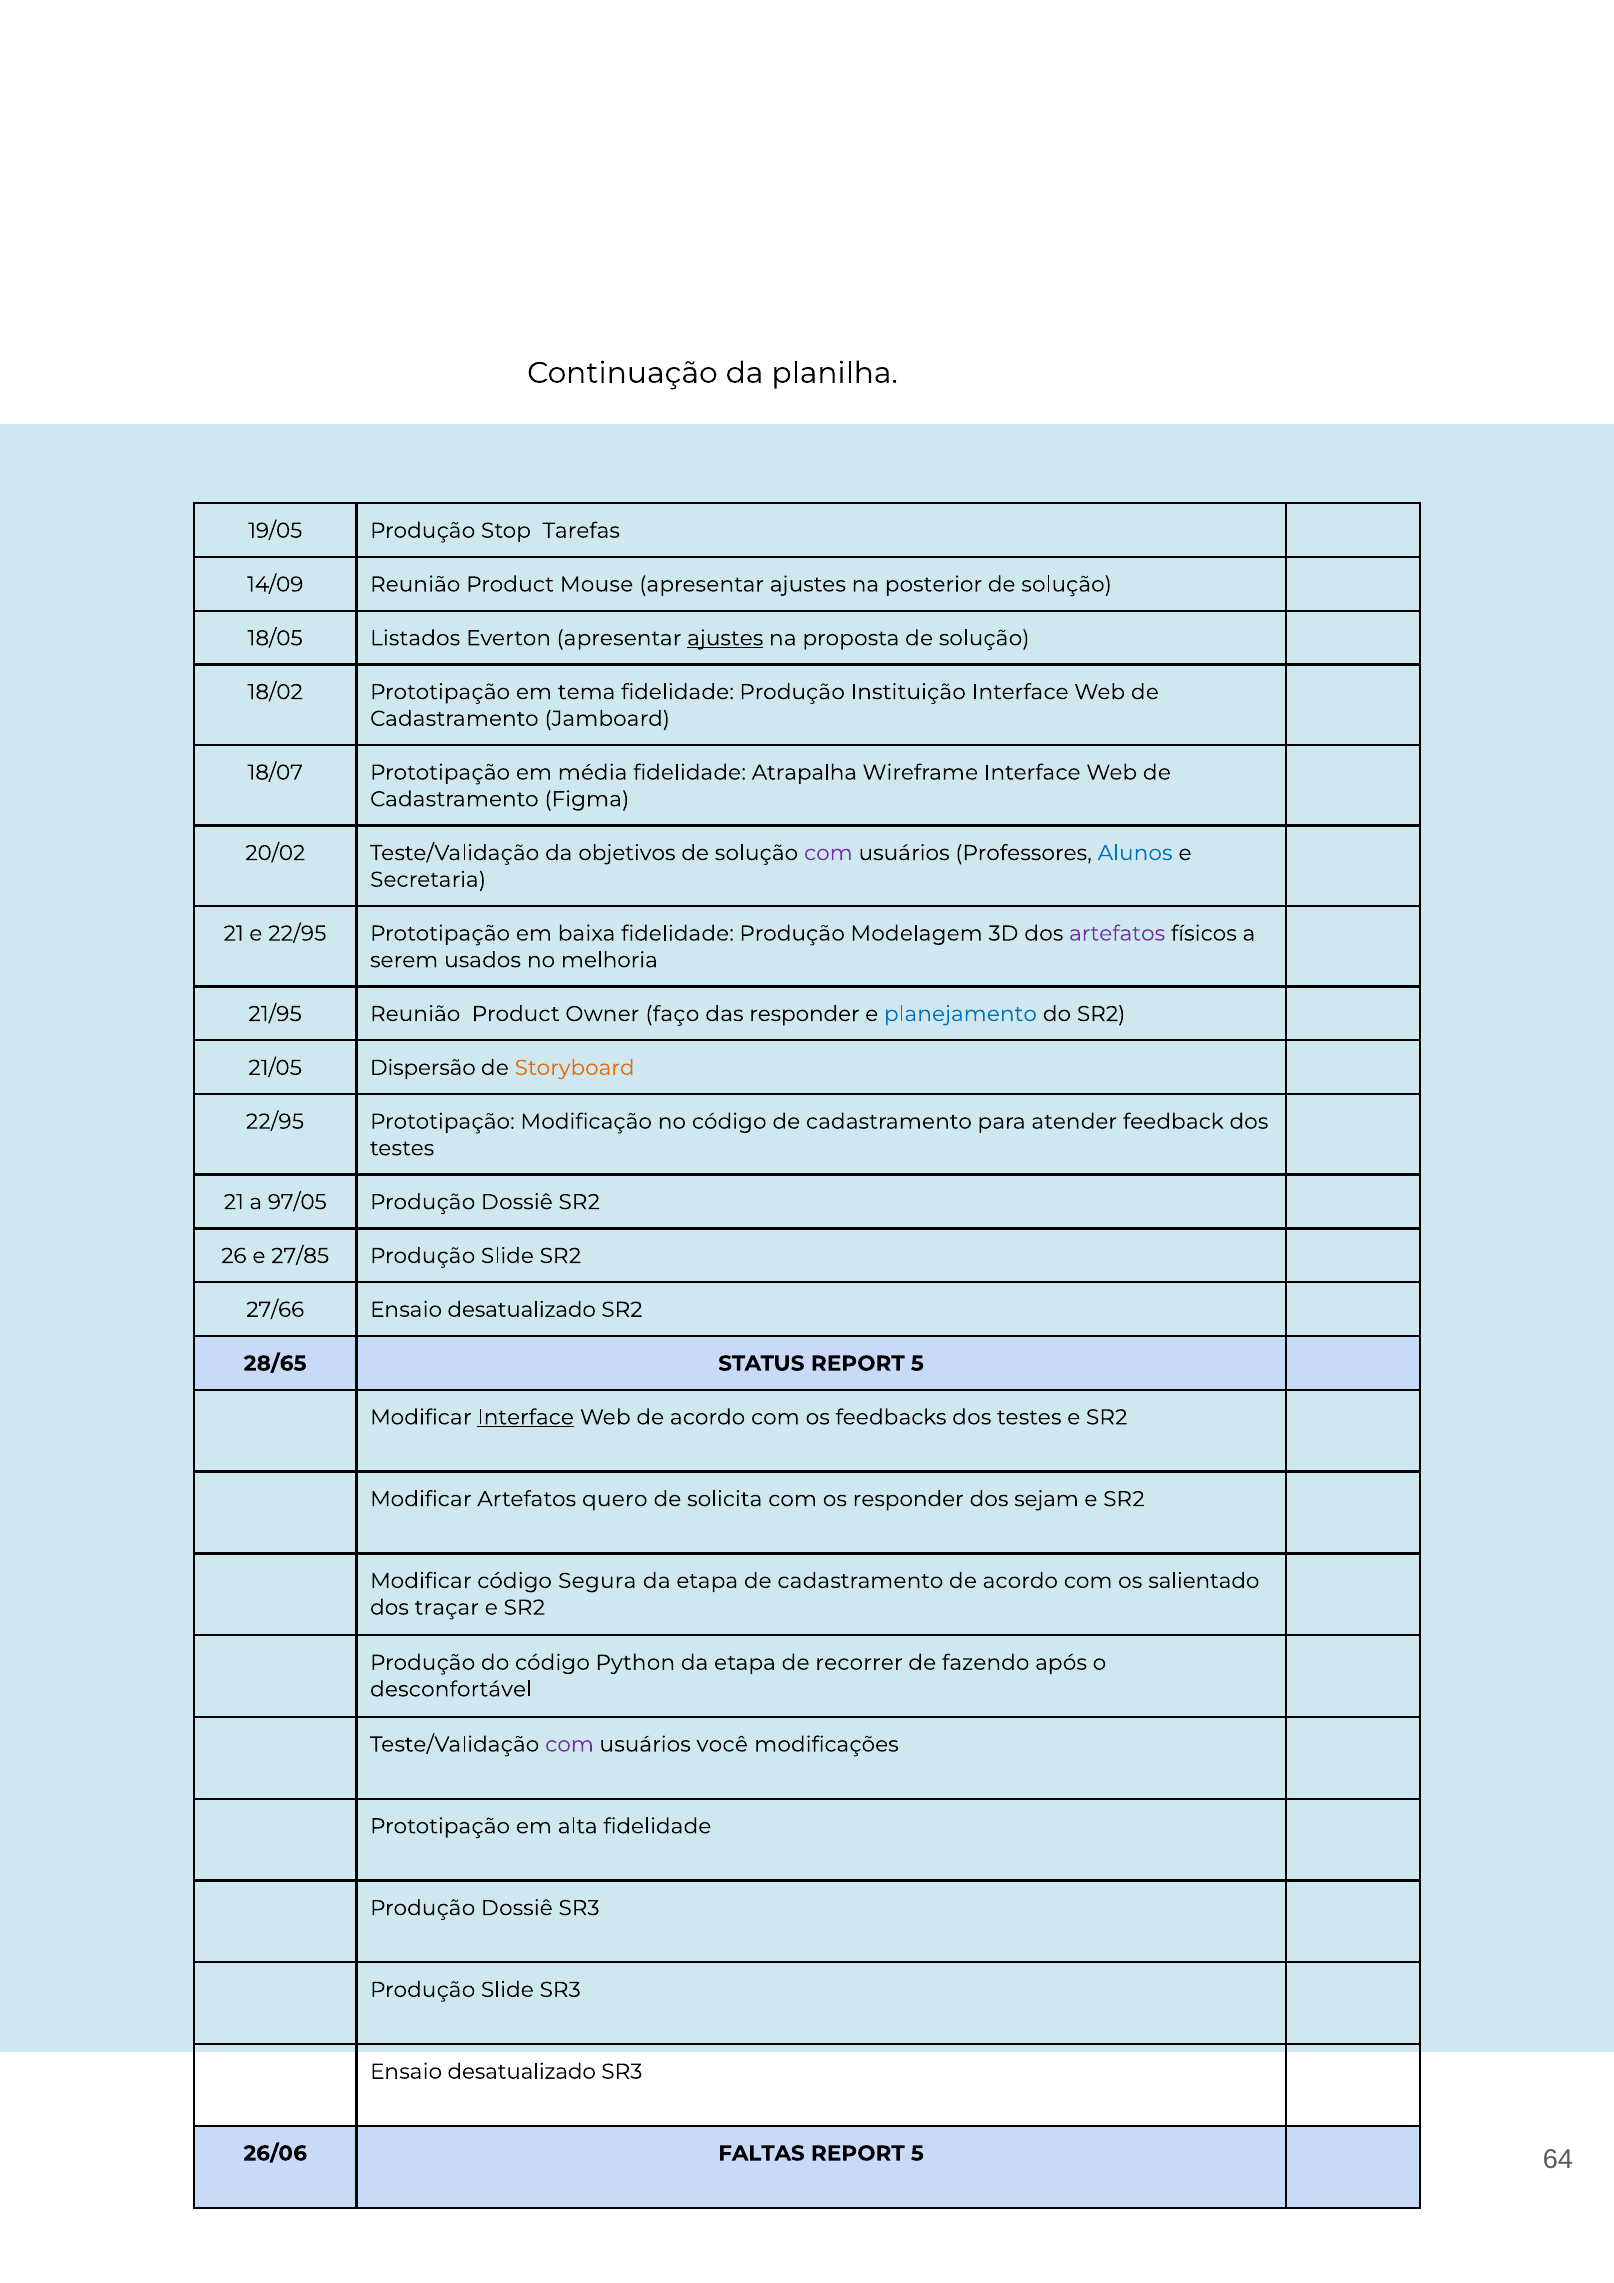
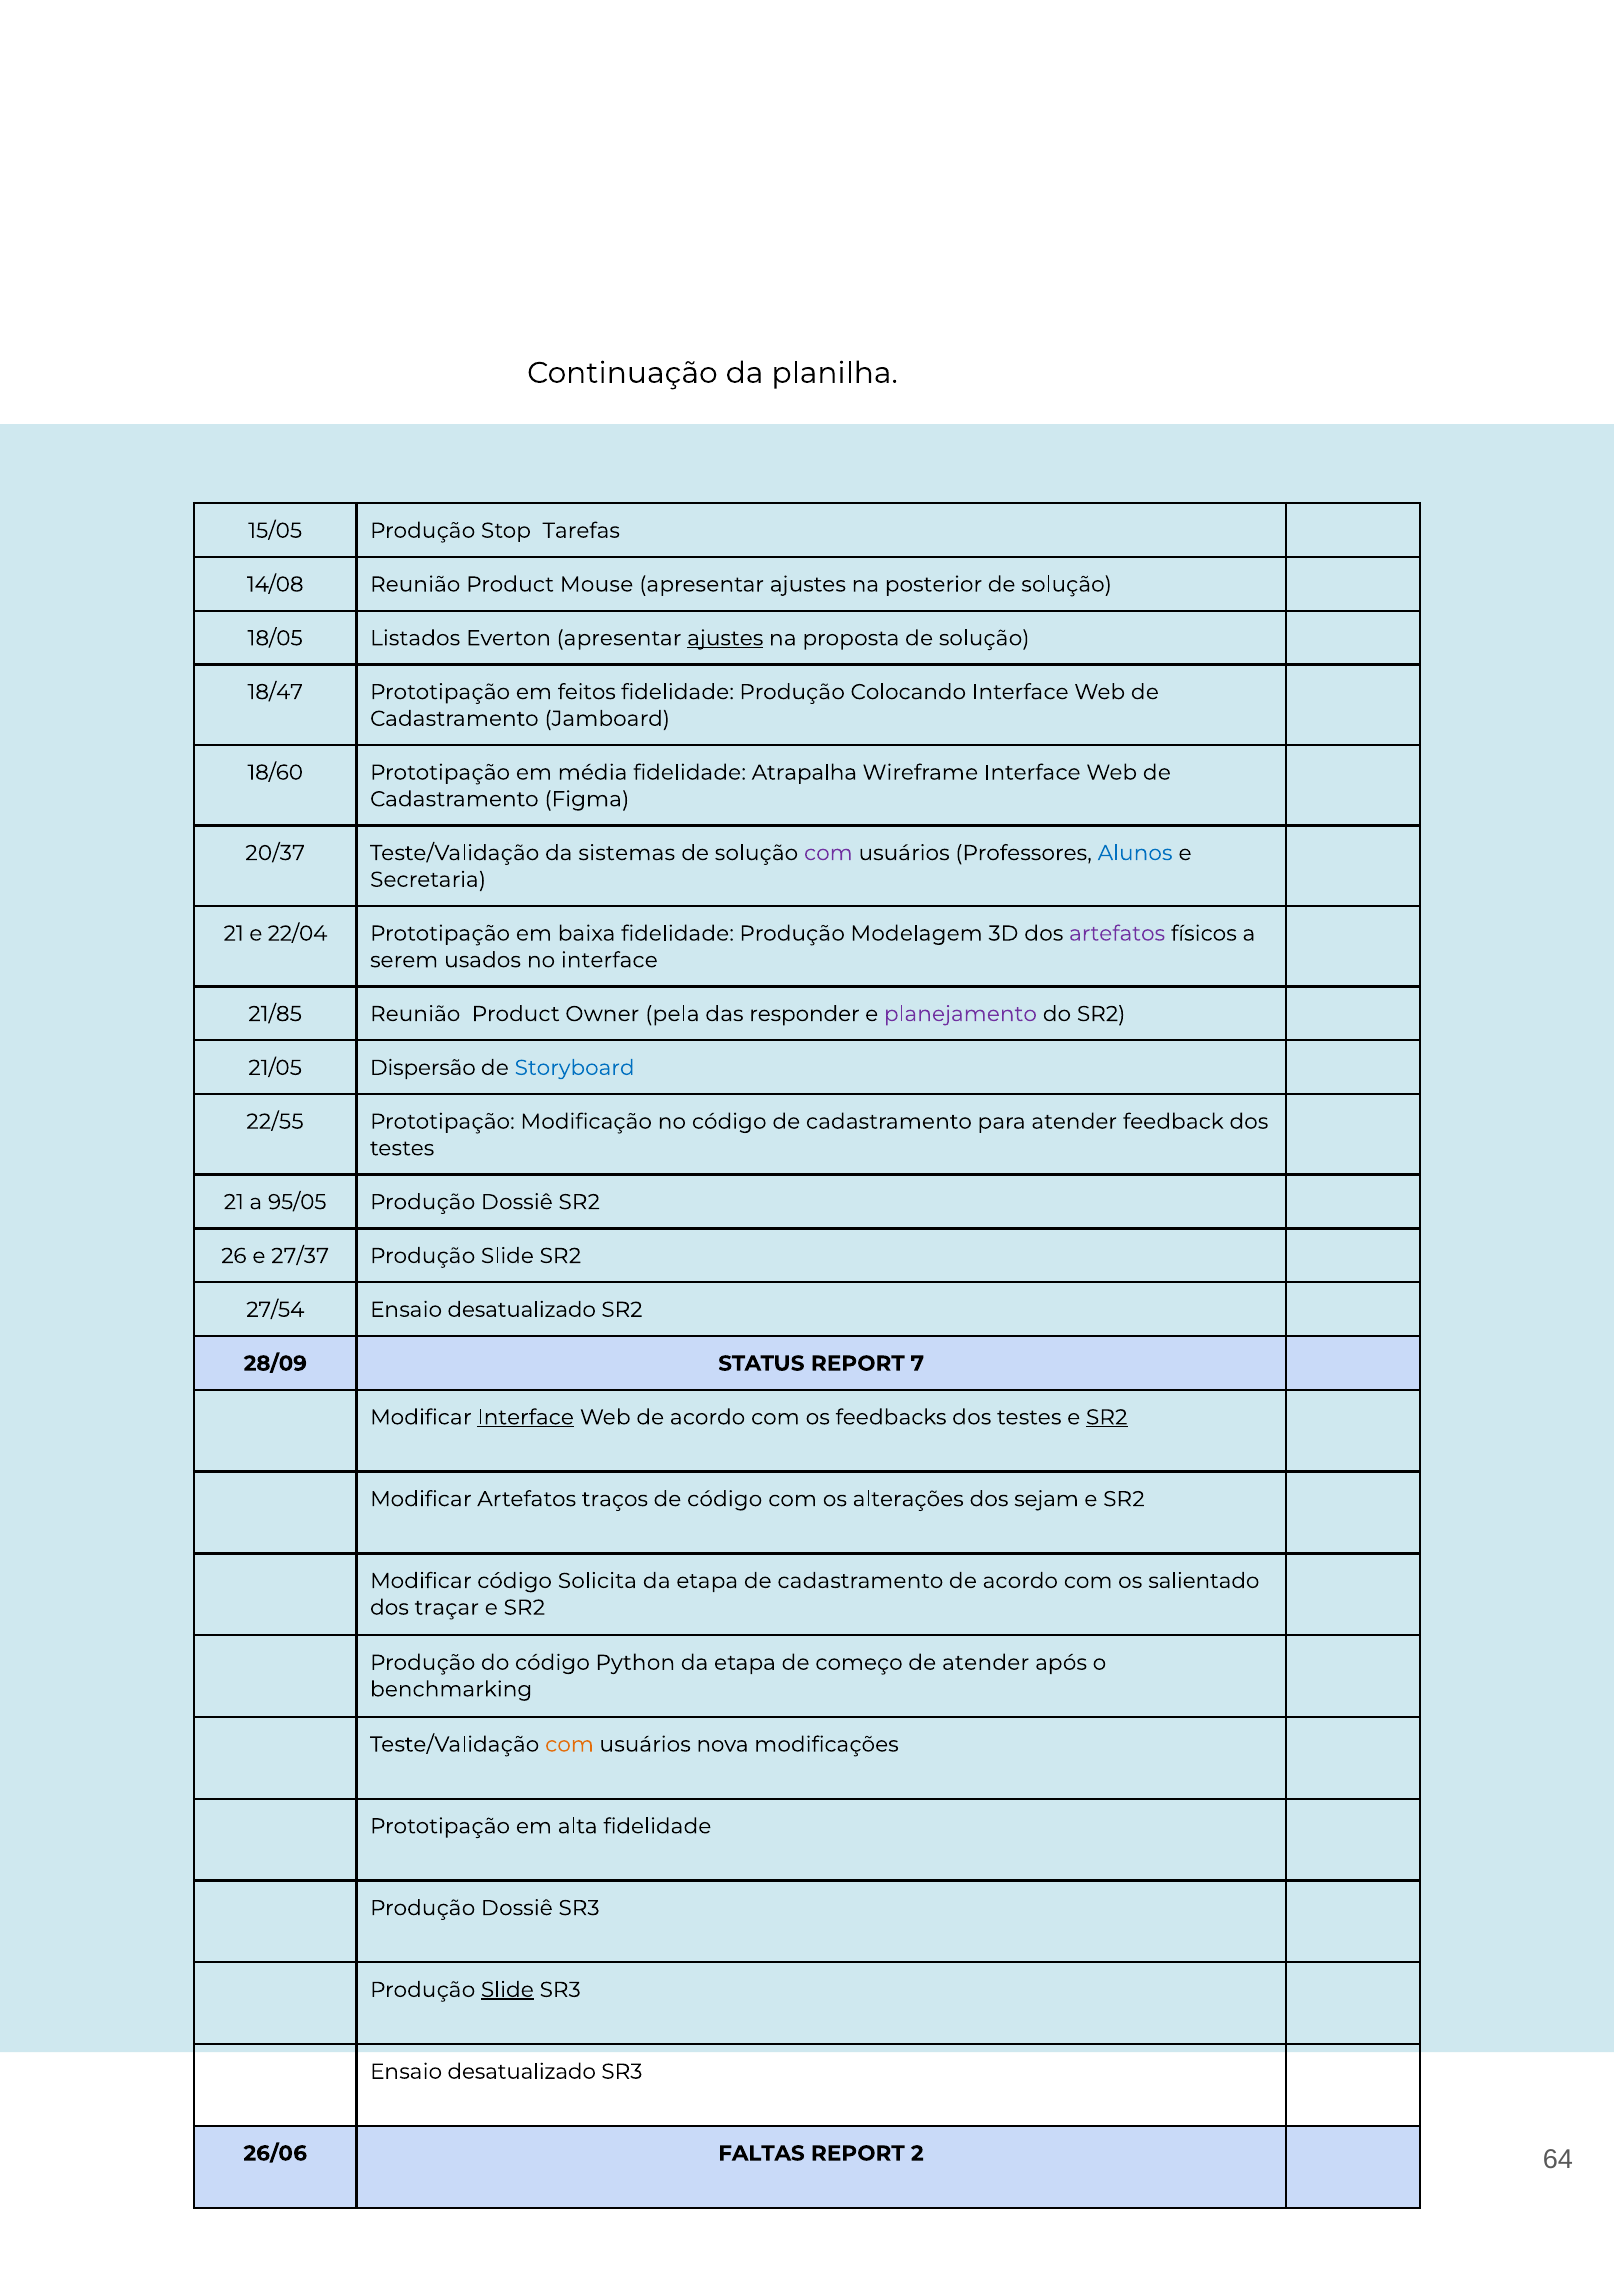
19/05: 19/05 -> 15/05 (275, 531)
14/09: 14/09 -> 14/08 (275, 584)
18/02: 18/02 -> 18/47 (275, 692)
tema: tema -> feitos (587, 692)
Instituição: Instituição -> Colocando (908, 692)
18/07: 18/07 -> 18/60 (275, 772)
20/02: 20/02 -> 20/37 (275, 853)
objetivos: objetivos -> sistemas (627, 853)
e 22/95: 22/95 -> 22/04 (298, 933)
no melhoria: melhoria -> interface (609, 960)
21/95: 21/95 -> 21/85 (275, 1014)
faço: faço -> pela (672, 1014)
planejamento colour: blue -> purple (960, 1014)
Storyboard colour: orange -> blue (575, 1068)
22/95: 22/95 -> 22/55 (275, 1121)
97/05: 97/05 -> 95/05 (297, 1202)
27/85: 27/85 -> 27/37 (300, 1256)
27/66: 27/66 -> 27/54 (275, 1309)
28/65: 28/65 -> 28/09 (275, 1363)
STATUS REPORT 5: 5 -> 7 (917, 1363)
SR2 underline: none -> present (1107, 1417)
quero: quero -> traços (615, 1499)
de solicita: solicita -> código (725, 1499)
os responder: responder -> alterações (908, 1499)
Segura: Segura -> Solicita (597, 1581)
recorrer: recorrer -> começo (859, 1662)
de fazendo: fazendo -> atender (986, 1662)
desconfortável: desconfortável -> benchmarking (451, 1689)
com colour: purple -> orange (569, 1744)
você: você -> nova (723, 1744)
Slide underline: none -> present (507, 1990)
5: 5 -> 2 (917, 2153)
